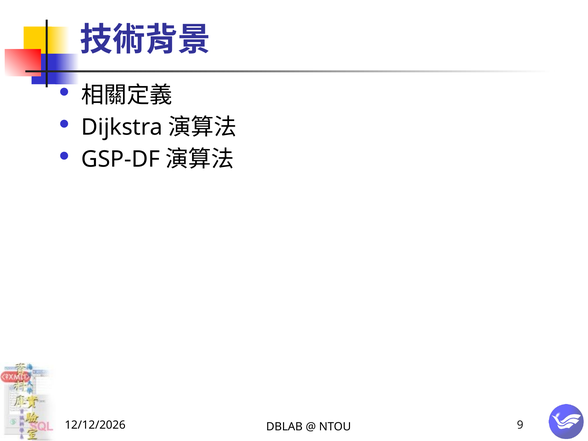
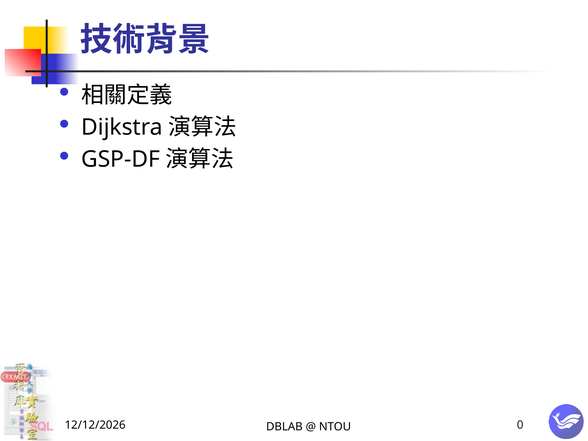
9: 9 -> 0 (520, 425)
